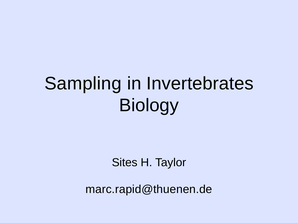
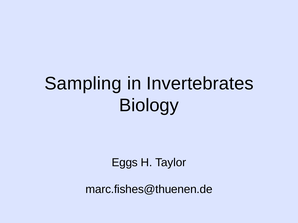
Sites: Sites -> Eggs (125, 163)
marc.rapid@thuenen.de: marc.rapid@thuenen.de -> marc.fishes@thuenen.de (149, 190)
